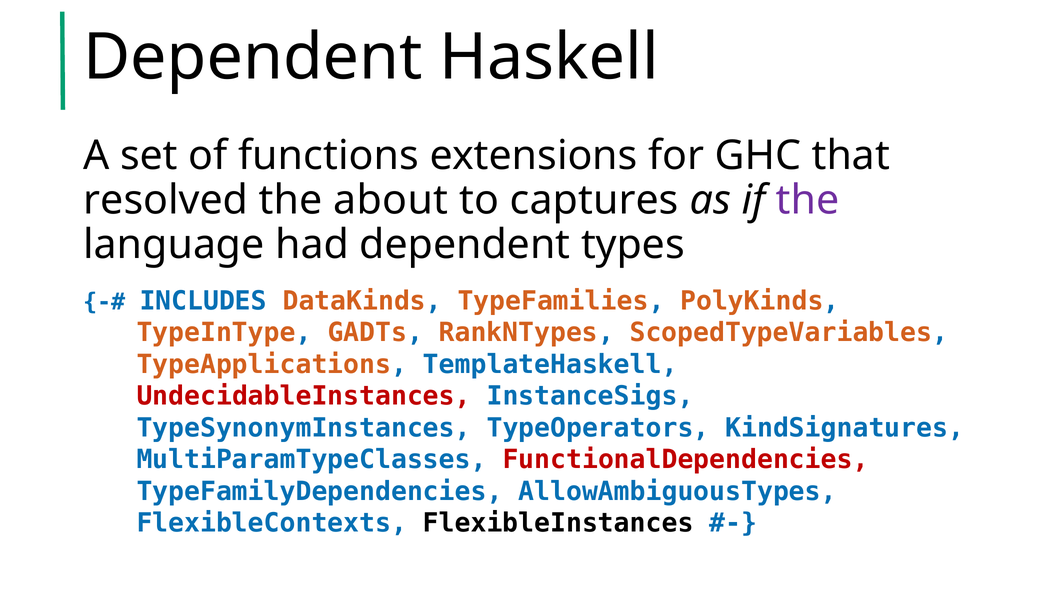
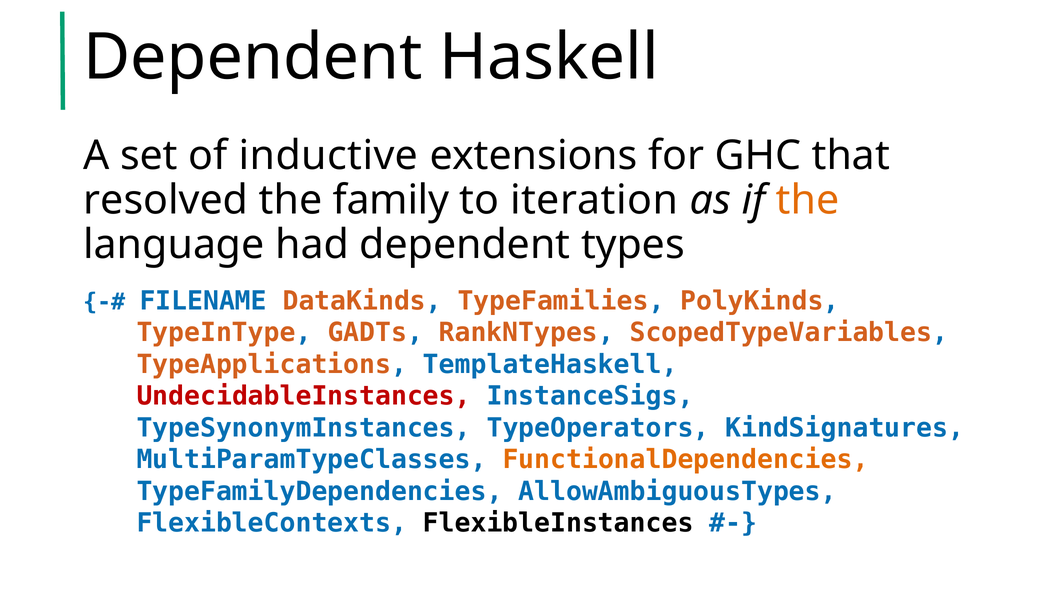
functions: functions -> inductive (328, 156)
about: about -> family (391, 200)
captures: captures -> iteration (594, 200)
the colour: purple -> orange (808, 200)
INCLUDES: INCLUDES -> FILENAME (203, 301)
FunctionalDependencies colour: red -> orange (686, 460)
